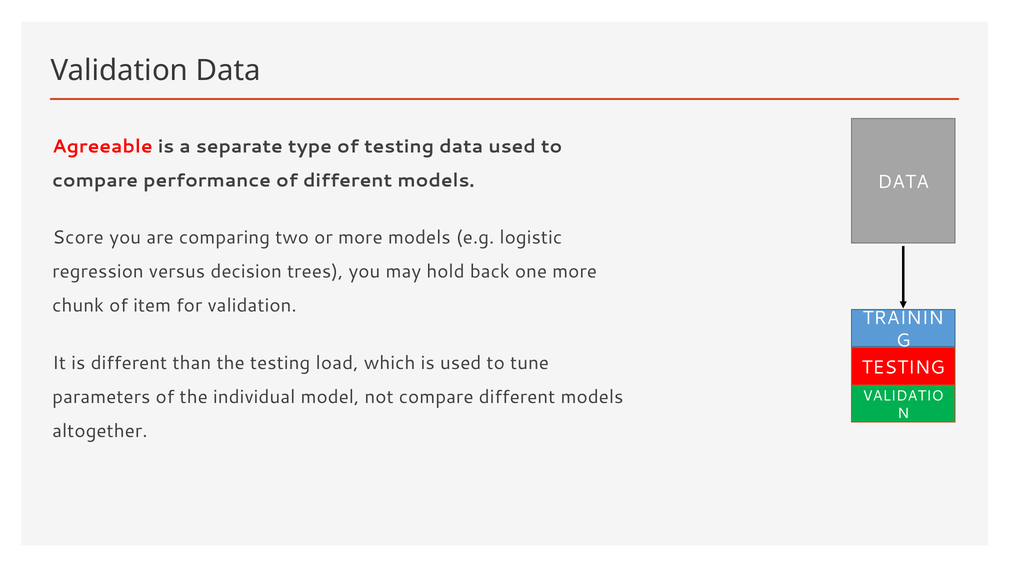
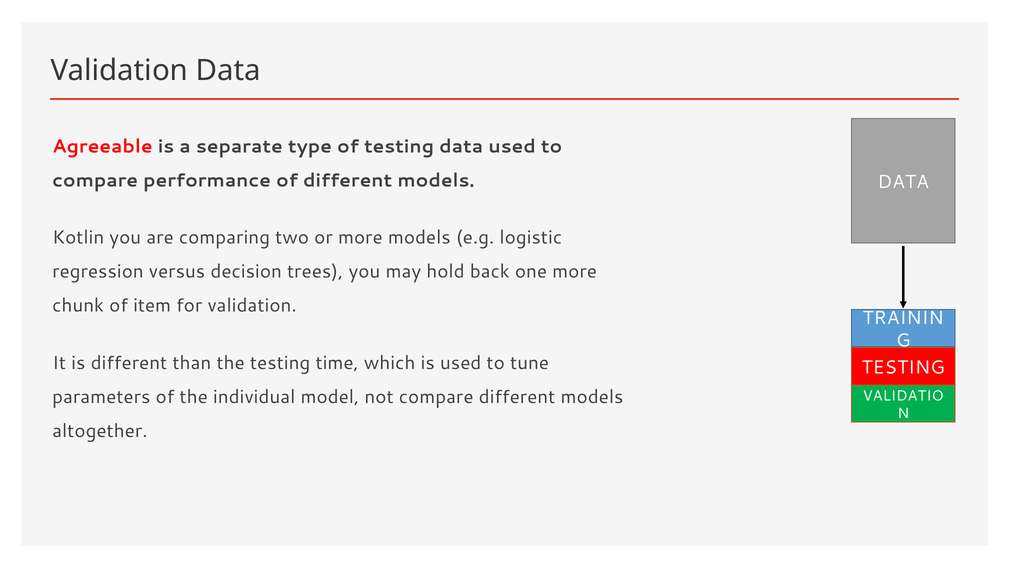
Score: Score -> Kotlin (78, 238)
load: load -> time (337, 363)
